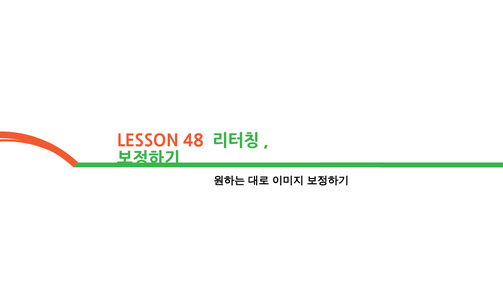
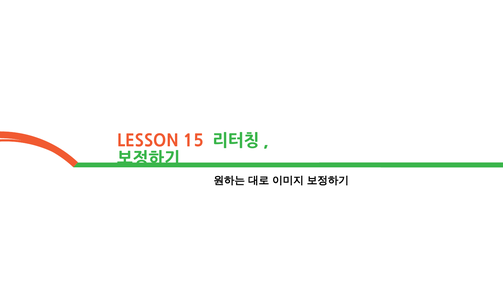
48: 48 -> 15 (193, 141)
